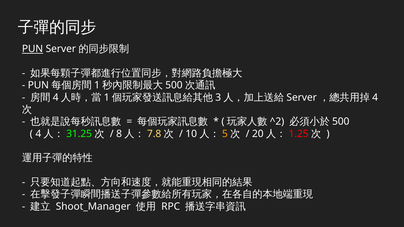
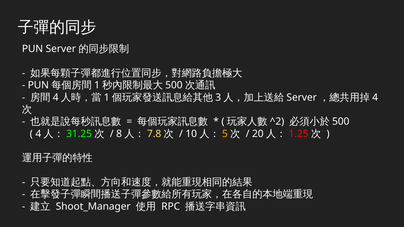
PUN underline: present -> none (32, 49)
